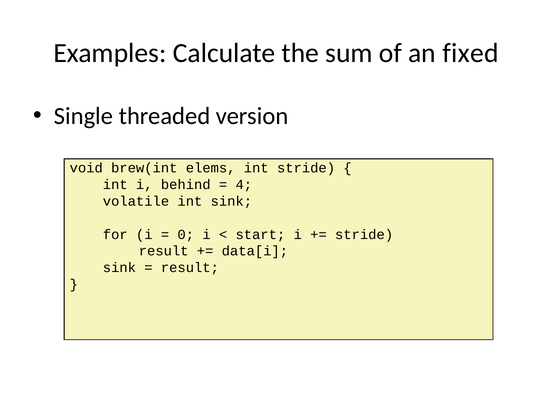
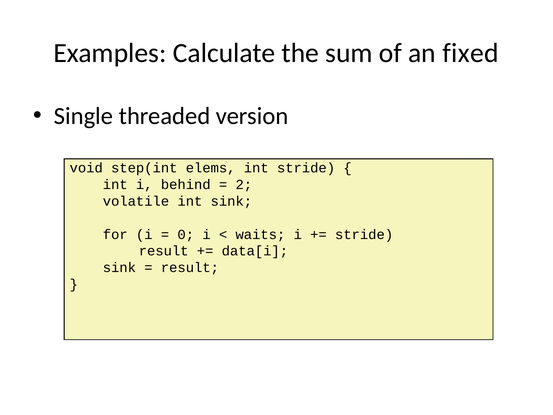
brew(int: brew(int -> step(int (144, 168)
4: 4 -> 2 (244, 185)
start: start -> waits (260, 234)
